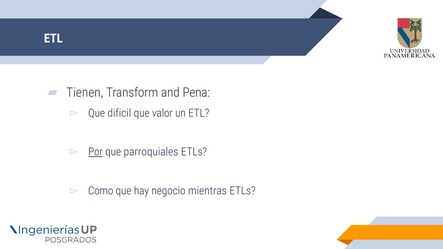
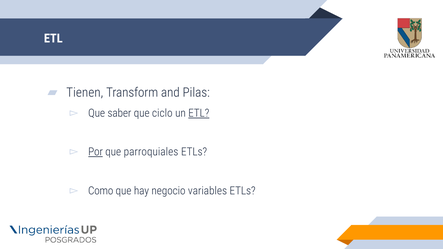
Pena: Pena -> Pilas (196, 93)
dificil: dificil -> saber (119, 113)
valor: valor -> ciclo (162, 113)
ETL underline: none -> present (199, 113)
mientras: mientras -> variables (208, 191)
